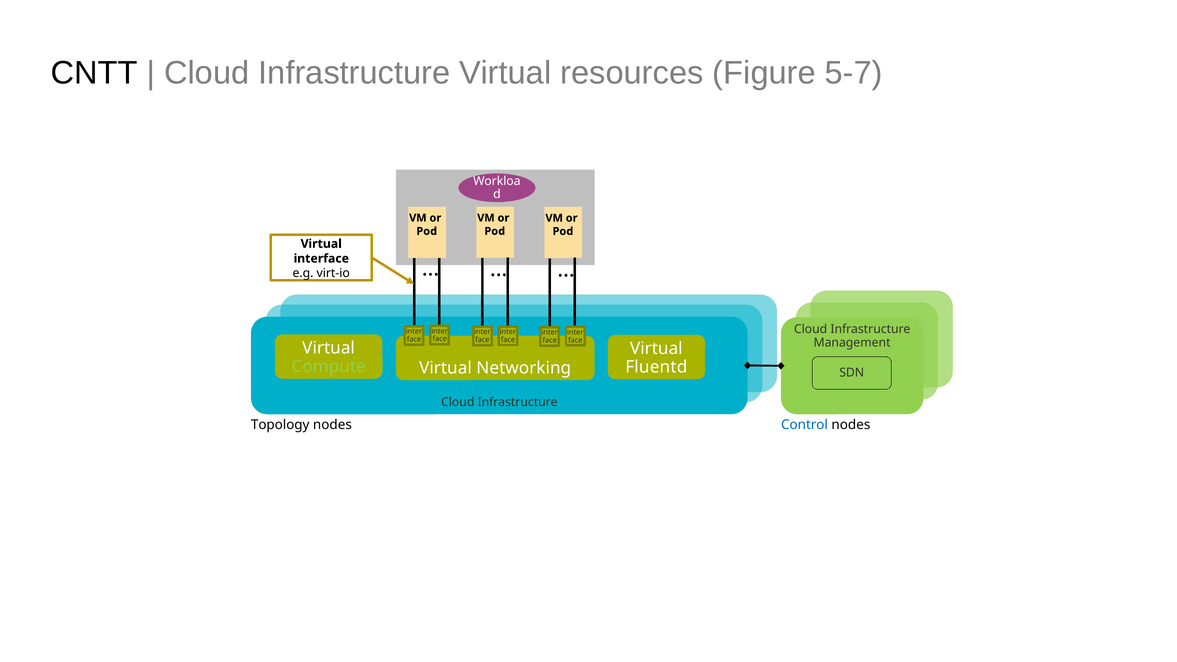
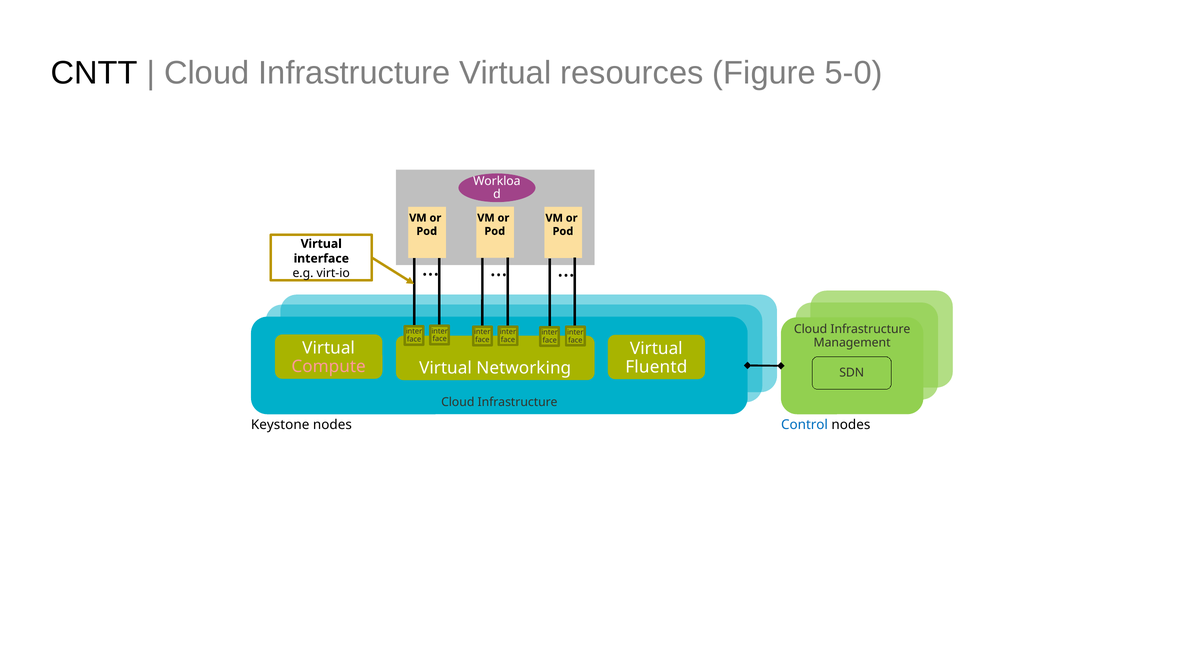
5-7: 5-7 -> 5-0 (854, 73)
Compute colour: light green -> pink (329, 367)
Topology: Topology -> Keystone (280, 425)
